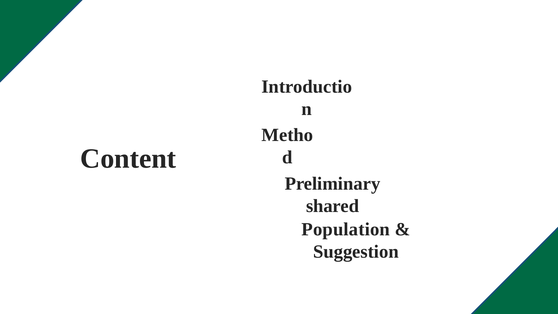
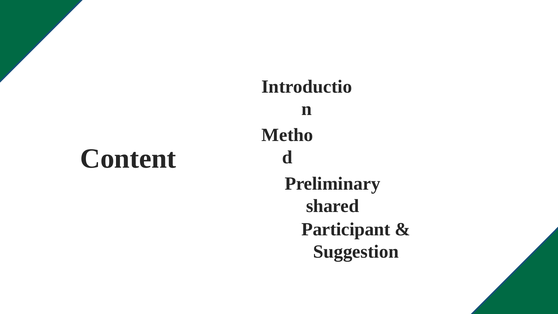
Population: Population -> Participant (346, 229)
